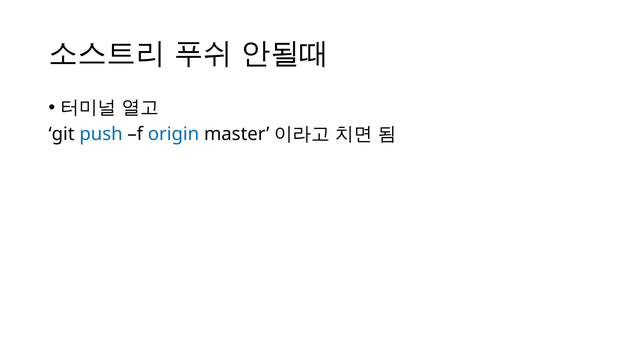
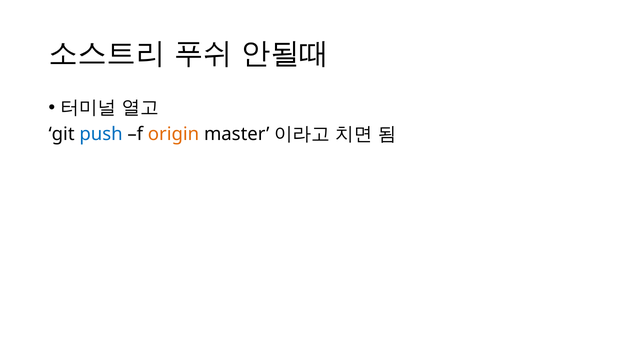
origin colour: blue -> orange (174, 134)
